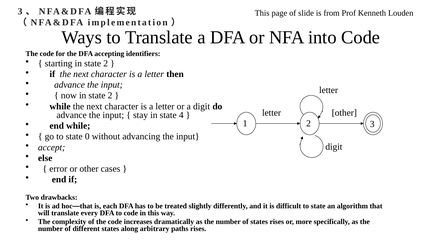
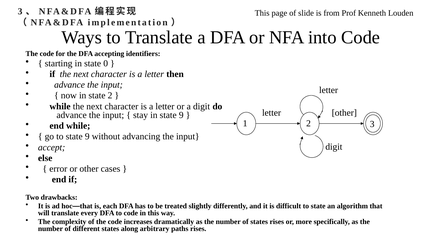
starting in state 2: 2 -> 0 (106, 63)
in state 4: 4 -> 9 (181, 115)
to state 0: 0 -> 9 (87, 136)
